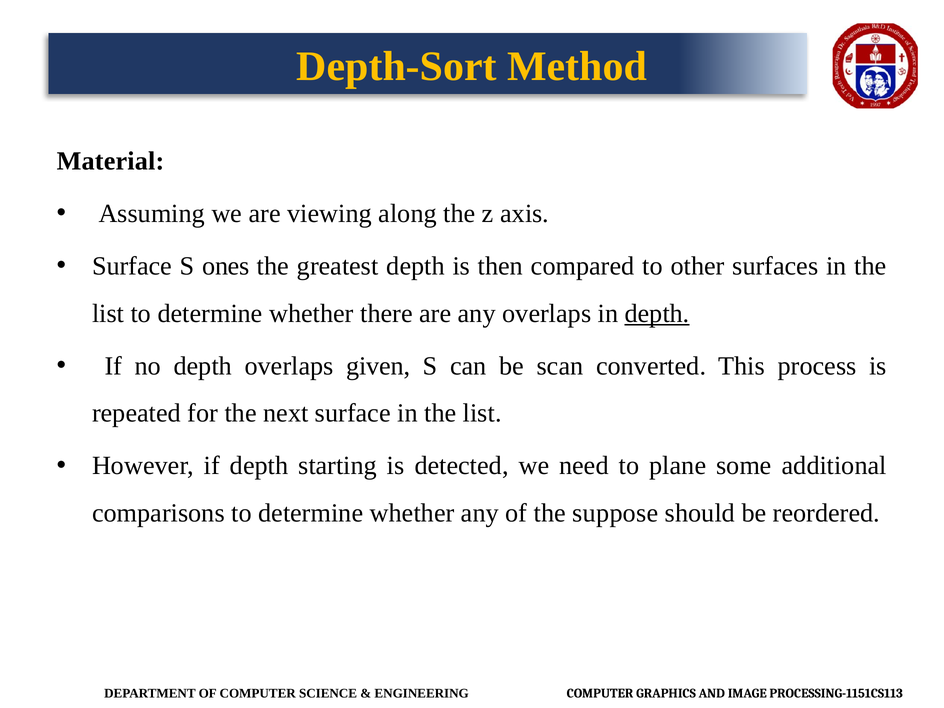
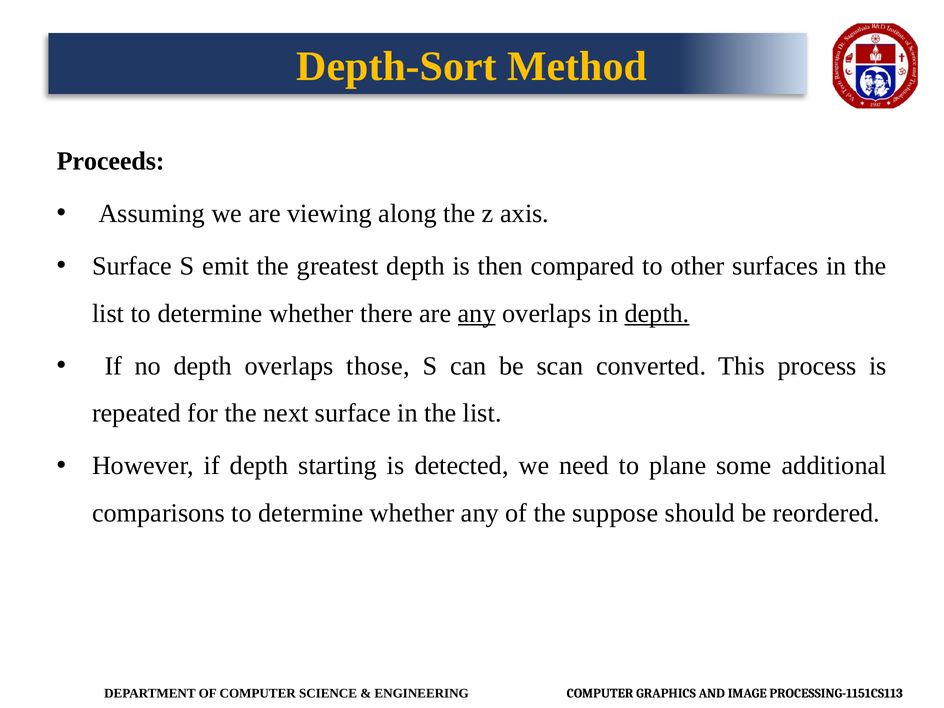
Material: Material -> Proceeds (111, 161)
ones: ones -> emit (226, 266)
any underline: none -> present (477, 314)
given: given -> those (378, 366)
